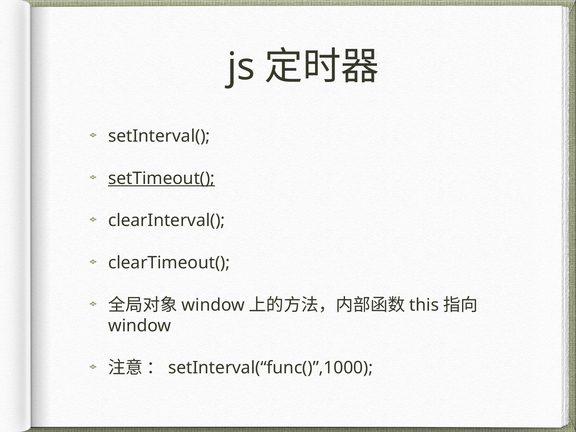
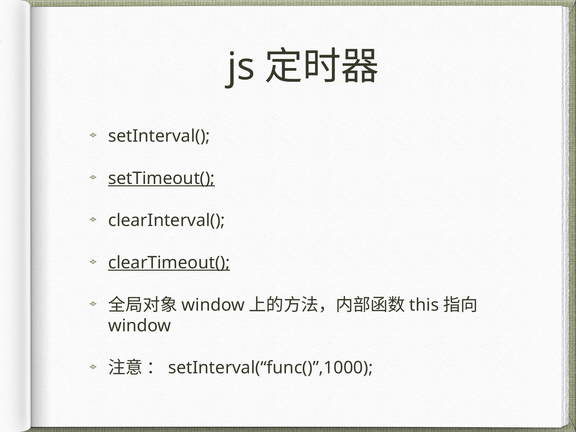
clearTimeout( underline: none -> present (169, 263)
